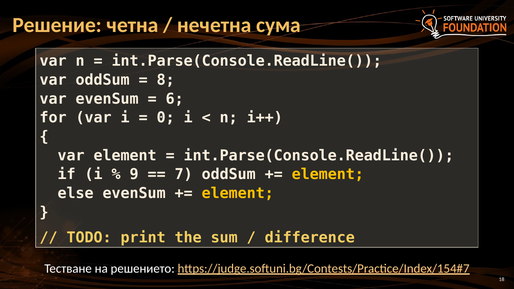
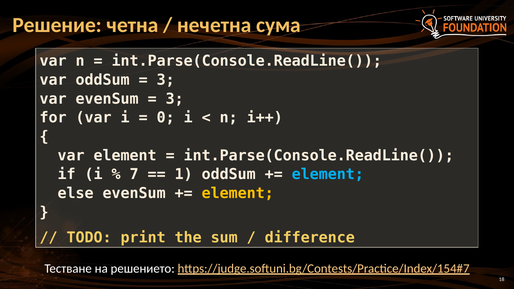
8: 8 -> 3 (166, 80)
6: 6 -> 3 (175, 99)
9: 9 -> 7 (134, 174)
7: 7 -> 1 (184, 174)
element colour: yellow -> light blue (328, 174)
